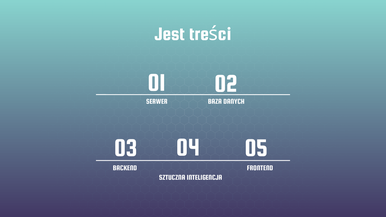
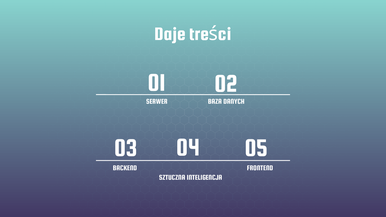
Jest: Jest -> Daje (170, 34)
